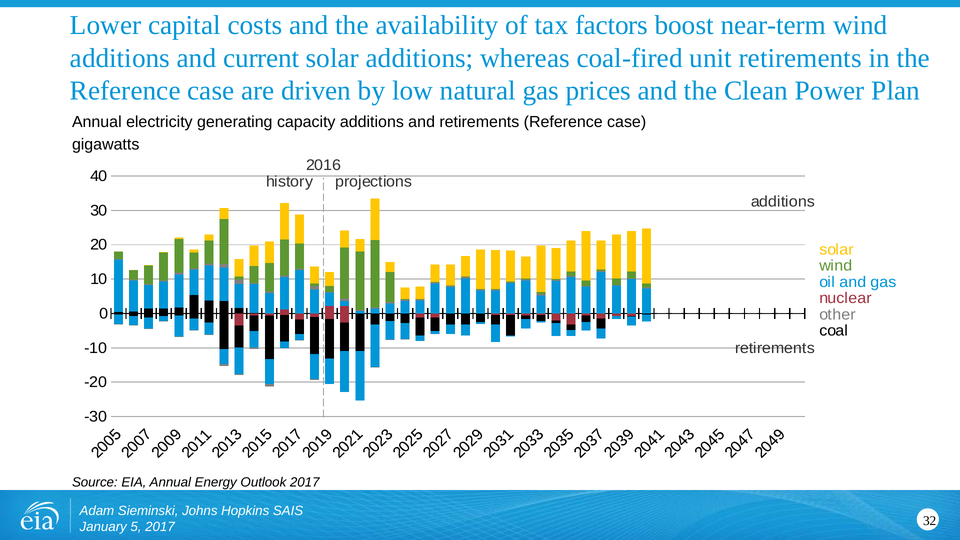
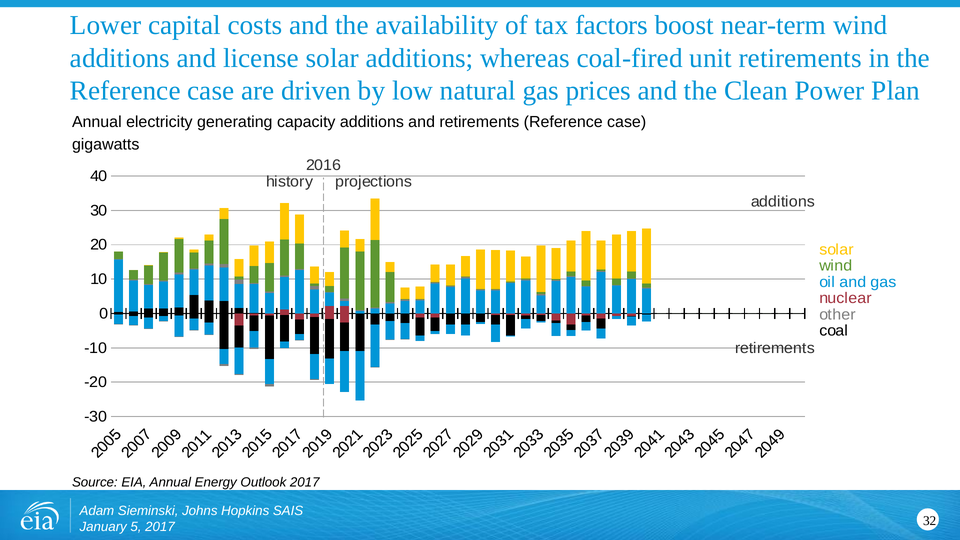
current: current -> license (261, 58)
